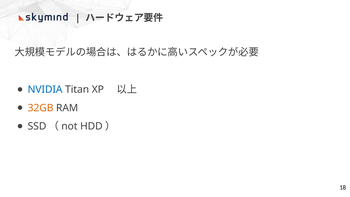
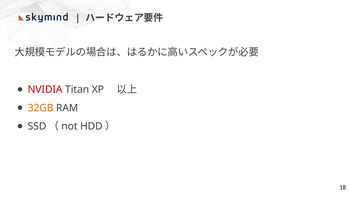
NVIDIA colour: blue -> red (45, 90)
